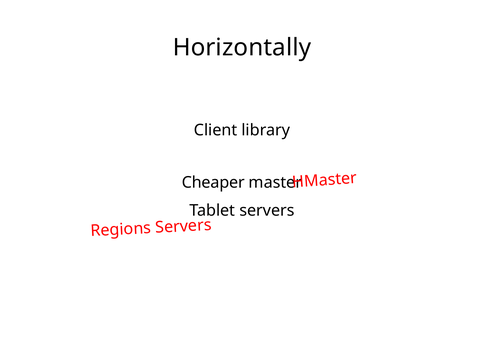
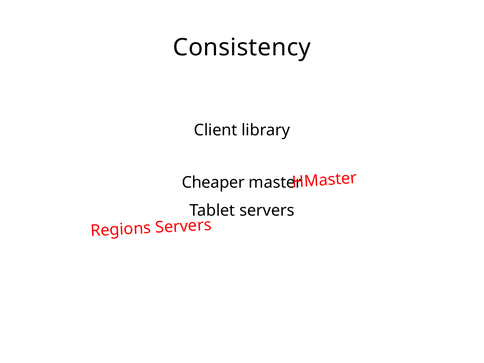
Horizontally: Horizontally -> Consistency (242, 48)
